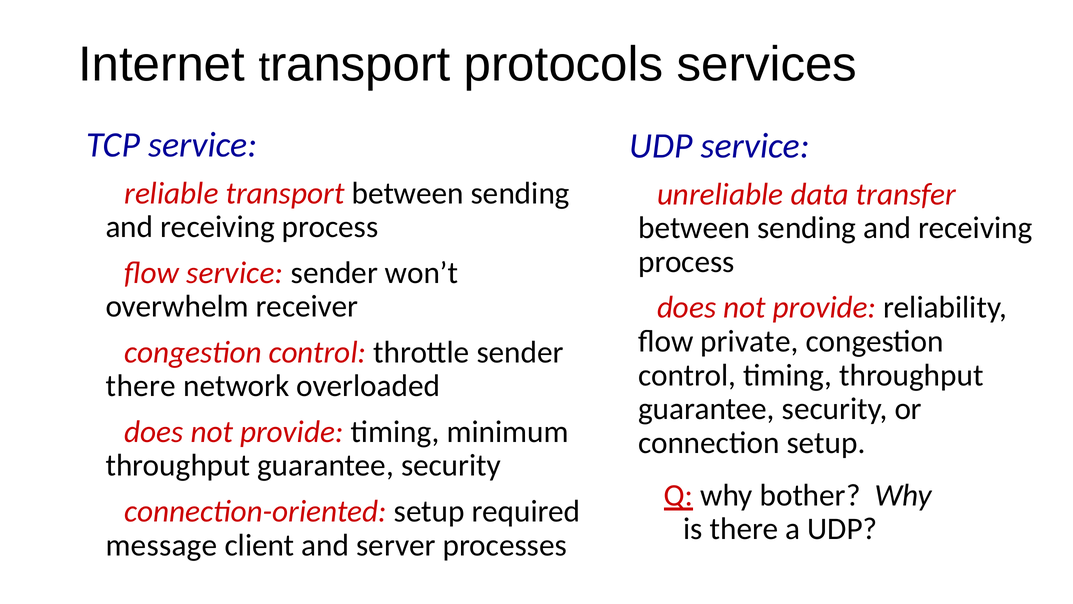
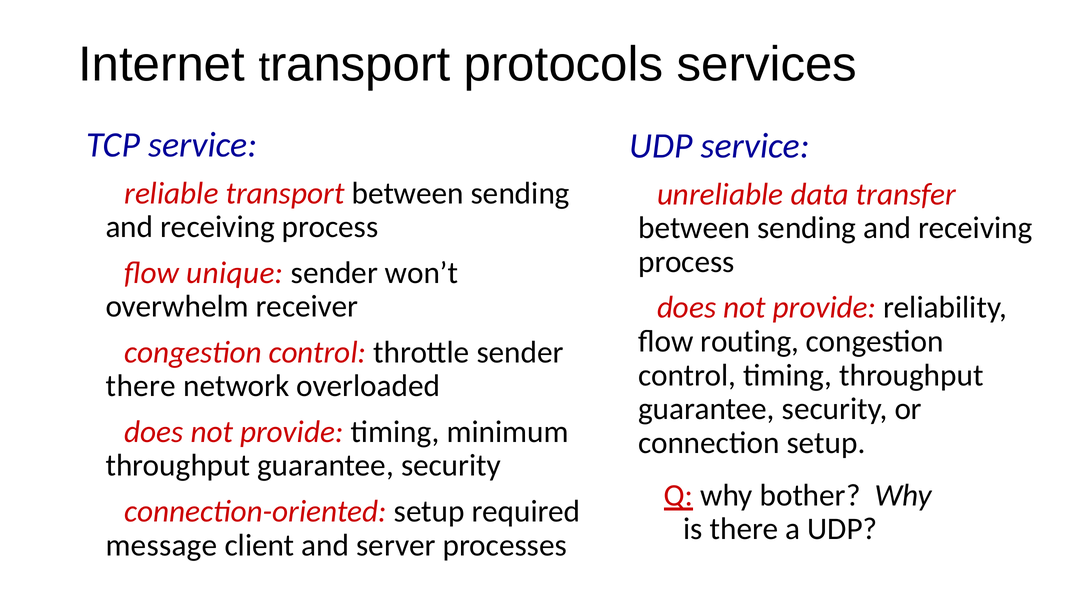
service: service -> unique (235, 273)
private: private -> routing (750, 341)
